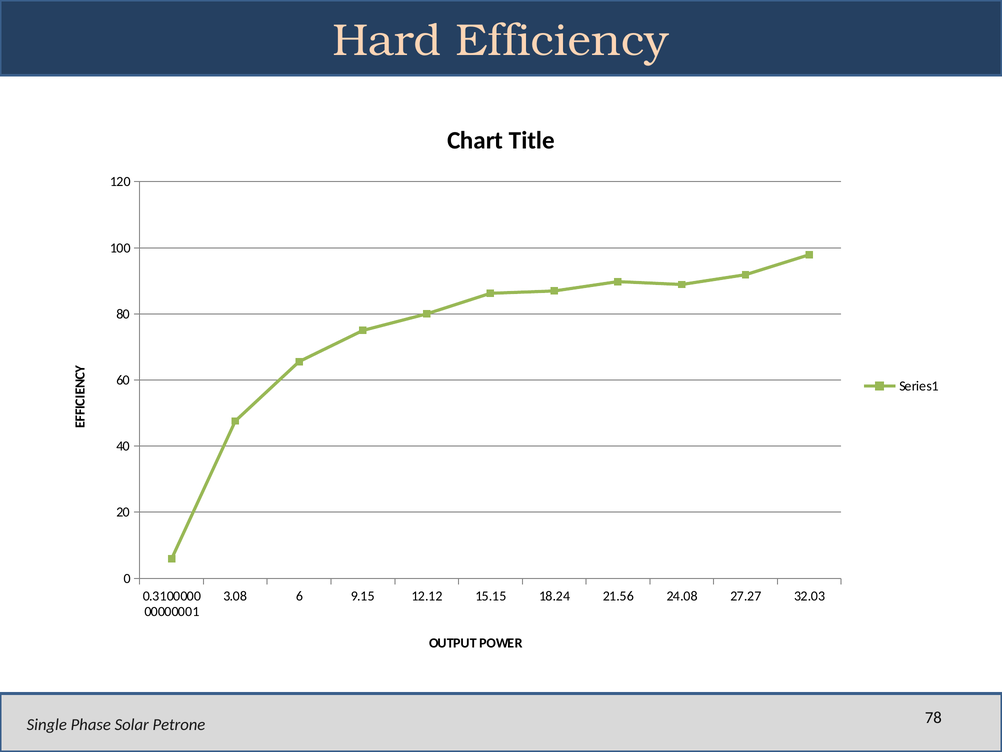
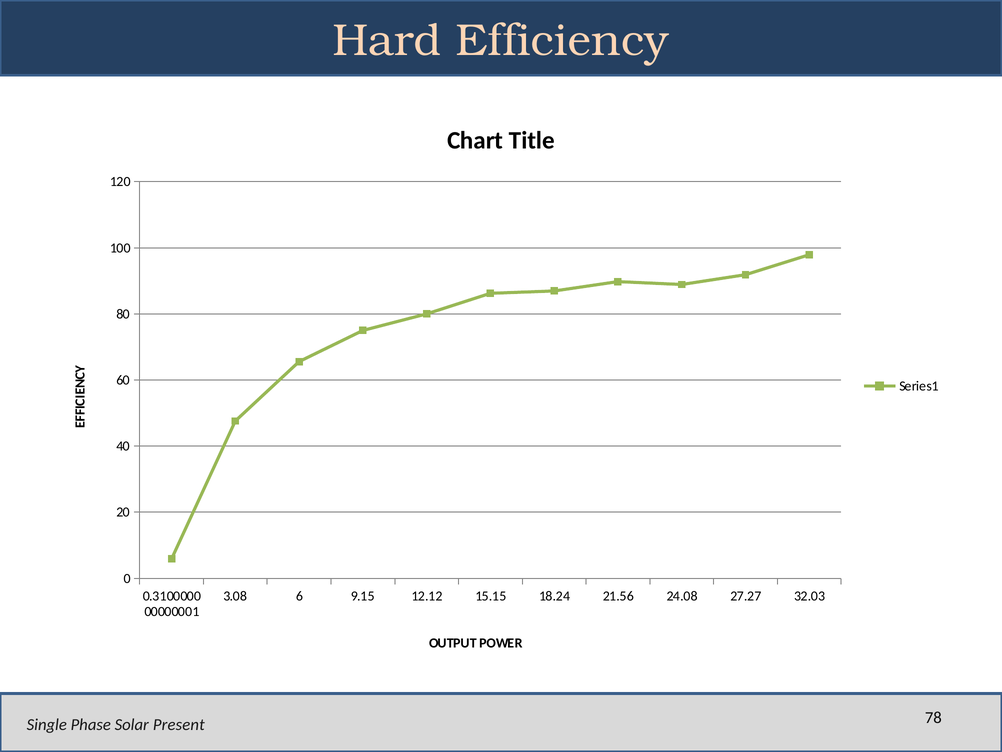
Petrone: Petrone -> Present (179, 724)
